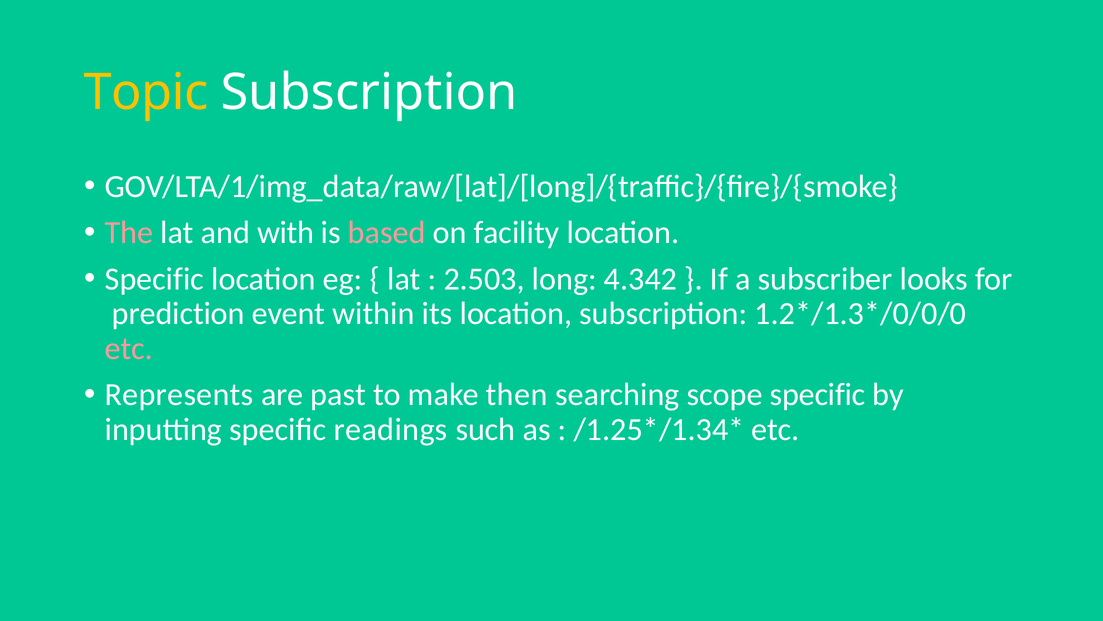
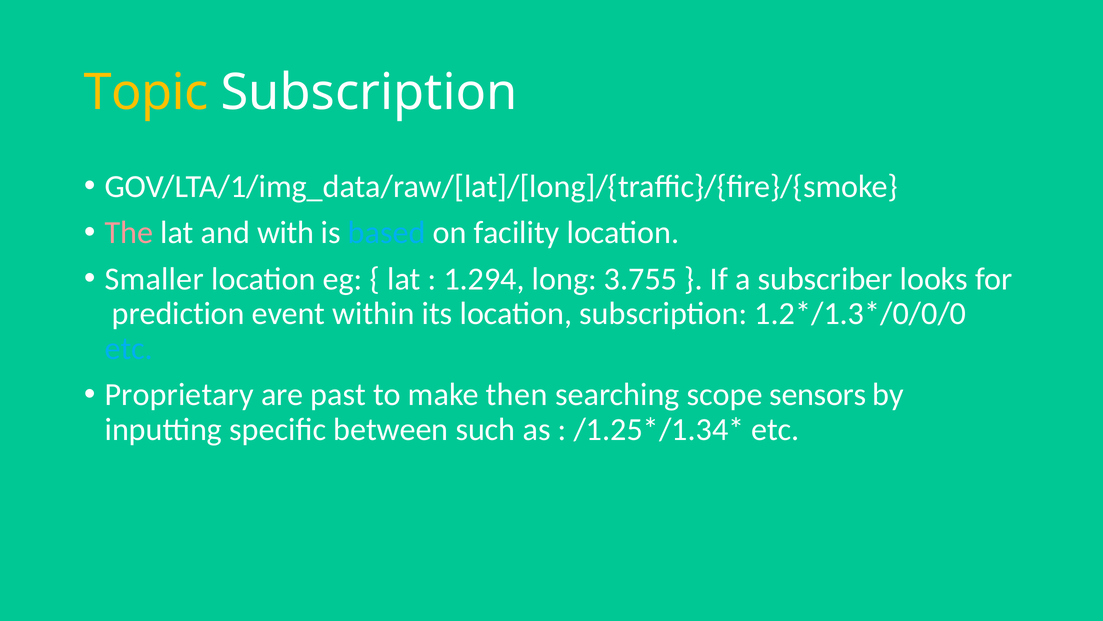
based colour: pink -> light blue (387, 233)
Specific: Specific -> Smaller (154, 279)
2.503: 2.503 -> 1.294 (484, 279)
4.342: 4.342 -> 3.755 (641, 279)
etc colour: pink -> light blue (129, 348)
Represents: Represents -> Proprietary (179, 394)
scope specific: specific -> sensors (818, 394)
readings: readings -> between (391, 429)
